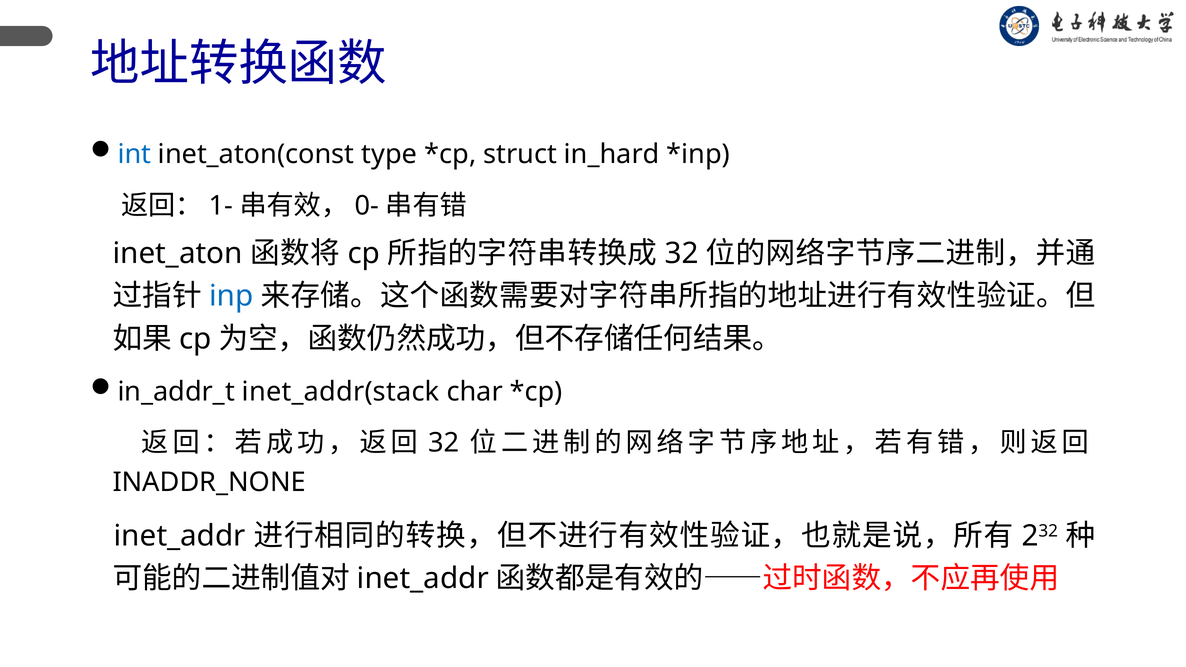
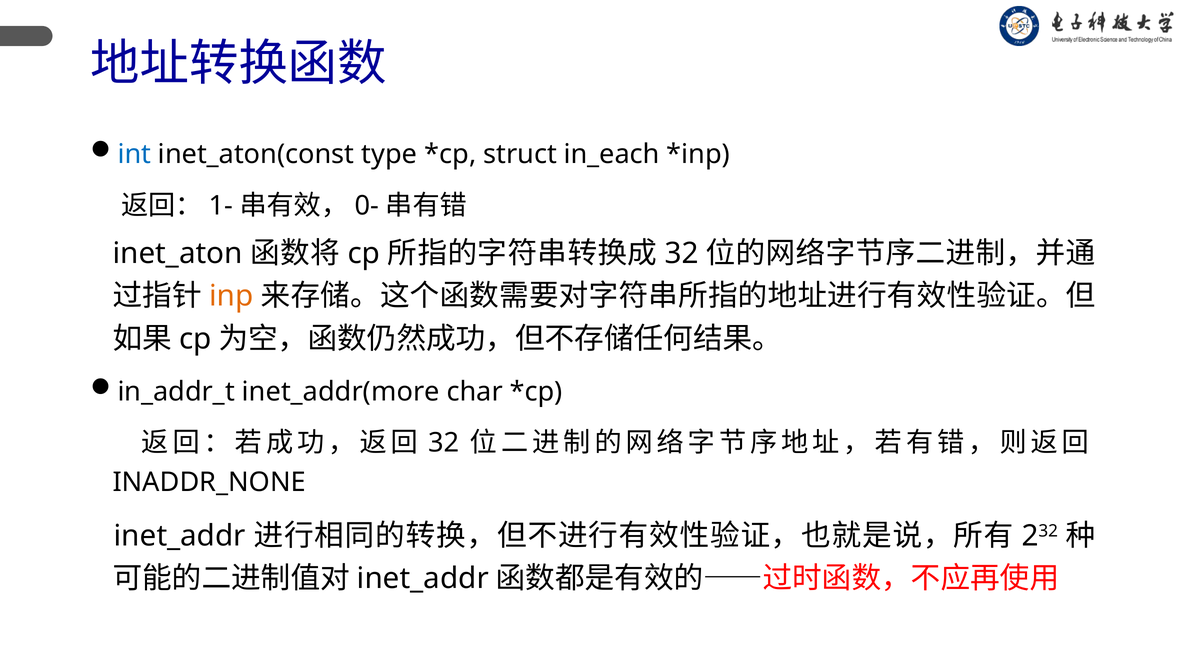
in_hard: in_hard -> in_each (612, 154)
inp colour: blue -> orange (231, 296)
inet_addr(stack: inet_addr(stack -> inet_addr(more (341, 392)
